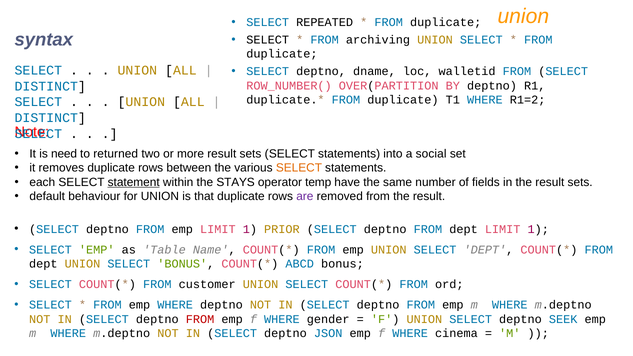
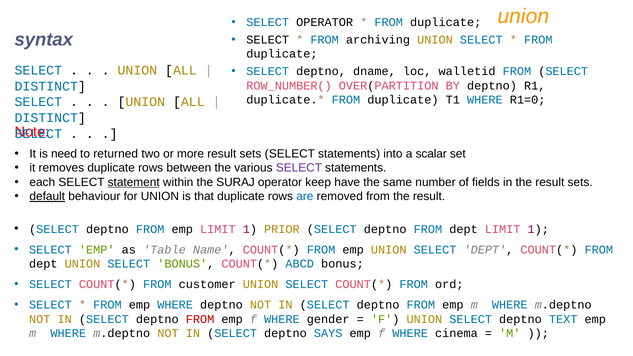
SELECT REPEATED: REPEATED -> OPERATOR (325, 22)
R1=2: R1=2 -> R1=0 (528, 100)
social: social -> scalar (431, 154)
SELECT colour: orange -> purple (299, 168)
STAYS: STAYS -> SURAJ (236, 182)
temp: temp -> keep (318, 182)
default underline: none -> present (47, 197)
are colour: purple -> blue (305, 197)
SEEK: SEEK -> TEXT (563, 319)
JSON: JSON -> SAYS (328, 334)
